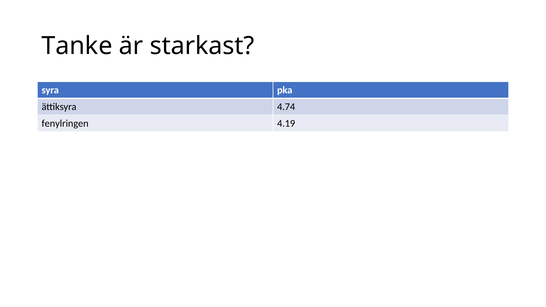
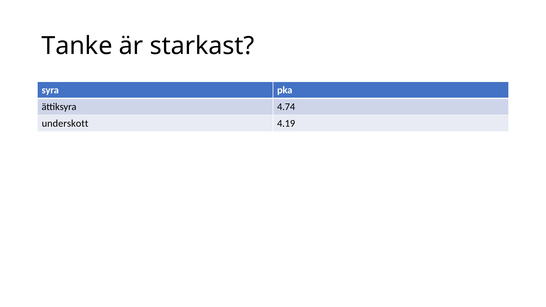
fenylringen: fenylringen -> underskott (65, 123)
